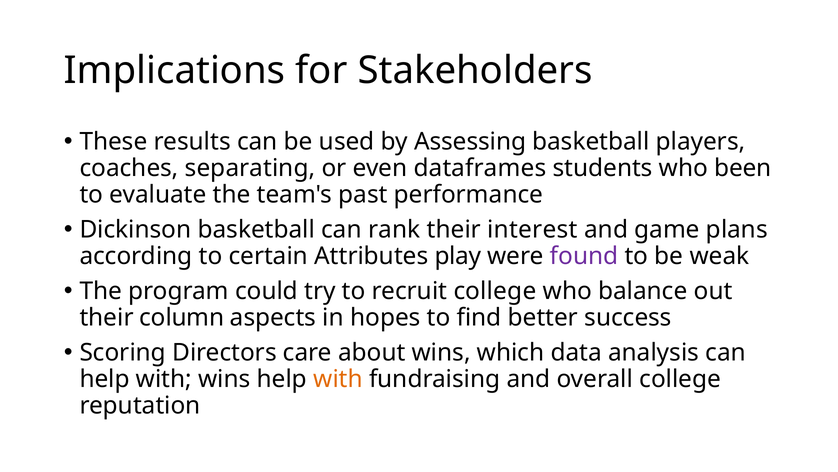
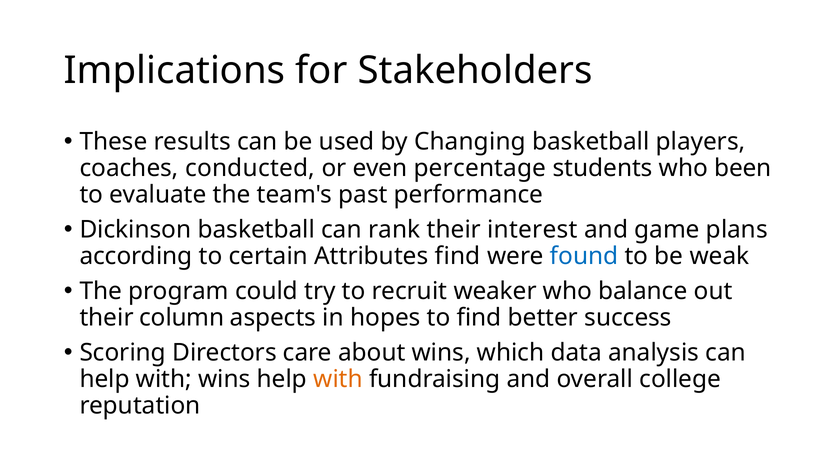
Assessing: Assessing -> Changing (470, 142)
separating: separating -> conducted (250, 168)
dataframes: dataframes -> percentage (480, 168)
Attributes play: play -> find (458, 256)
found colour: purple -> blue (584, 256)
recruit college: college -> weaker (495, 291)
